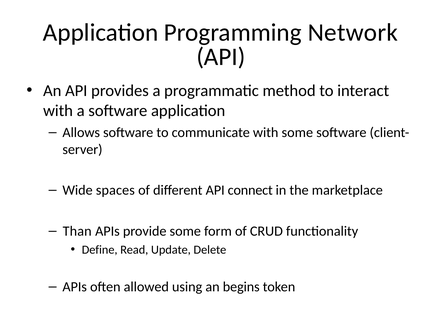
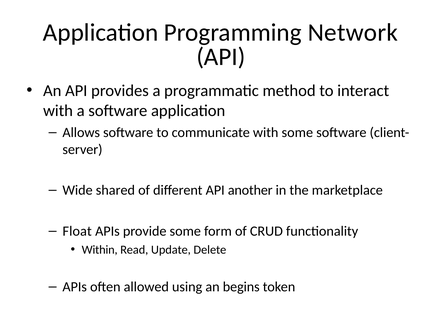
spaces: spaces -> shared (115, 190)
connect: connect -> another (250, 190)
Than: Than -> Float (77, 231)
Define: Define -> Within (100, 249)
